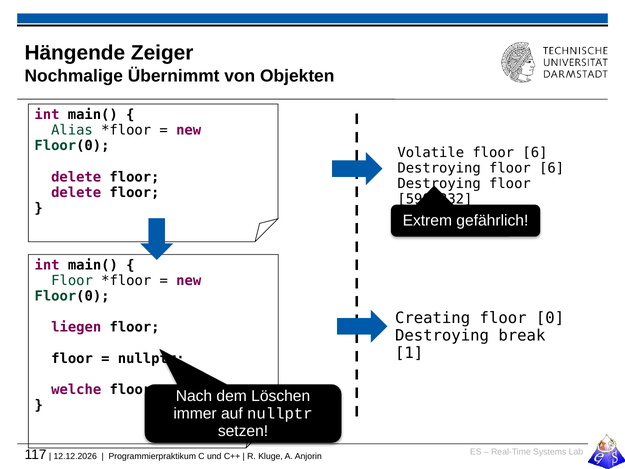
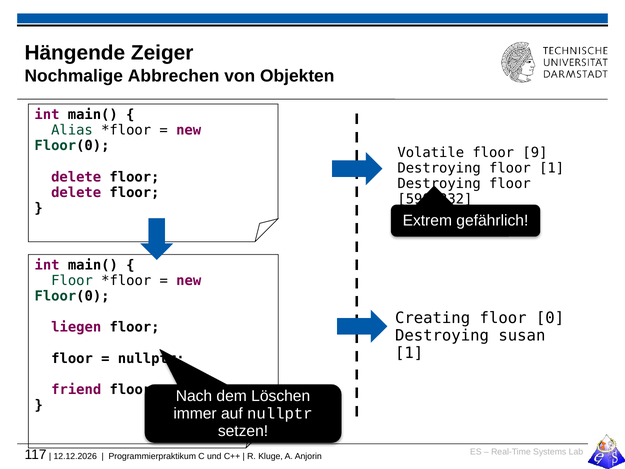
Übernimmt: Übernimmt -> Abbrechen (174, 76)
6: 6 -> 9 (535, 153)
Destroying floor 6: 6 -> 1 (552, 168)
break: break -> susan (522, 335)
welche: welche -> friend (76, 389)
